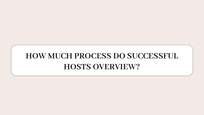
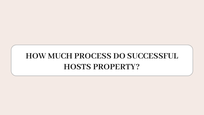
OVERVIEW: OVERVIEW -> PROPERTY (116, 66)
